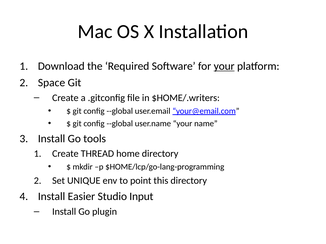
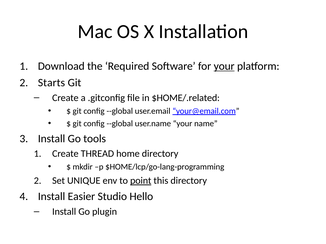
Space: Space -> Starts (51, 83)
$HOME/.writers: $HOME/.writers -> $HOME/.related (186, 98)
point underline: none -> present (141, 181)
Input: Input -> Hello (141, 197)
